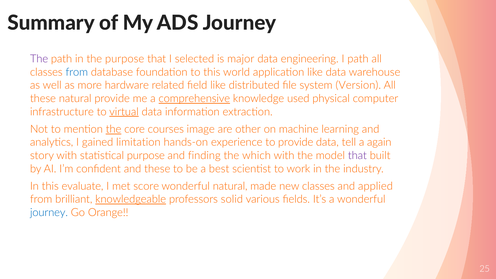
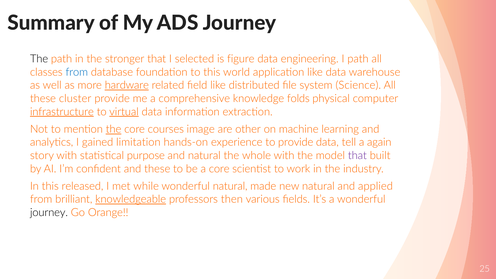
The colour: purple -> black (39, 59)
the purpose: purpose -> stronger (125, 59)
major: major -> figure (241, 59)
hardware underline: none -> present (127, 85)
Version: Version -> Science (358, 85)
these natural: natural -> cluster (75, 99)
comprehensive underline: present -> none (194, 99)
used: used -> folds (298, 99)
infrastructure underline: none -> present (62, 112)
and finding: finding -> natural (204, 156)
which: which -> whole (257, 156)
a best: best -> core (219, 169)
evaluate: evaluate -> released (82, 186)
score: score -> while (146, 186)
new classes: classes -> natural (318, 186)
solid: solid -> then (232, 199)
journey colour: blue -> black (49, 213)
